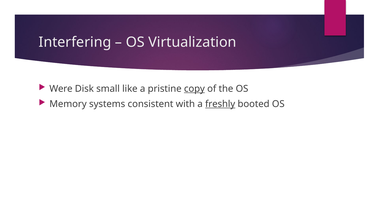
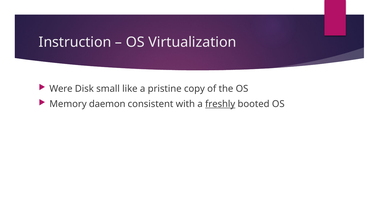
Interfering: Interfering -> Instruction (75, 42)
copy underline: present -> none (194, 89)
systems: systems -> daemon (107, 104)
